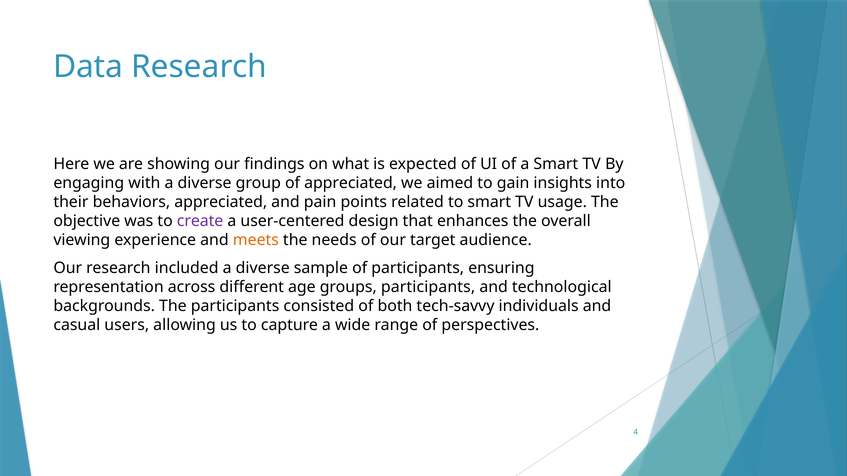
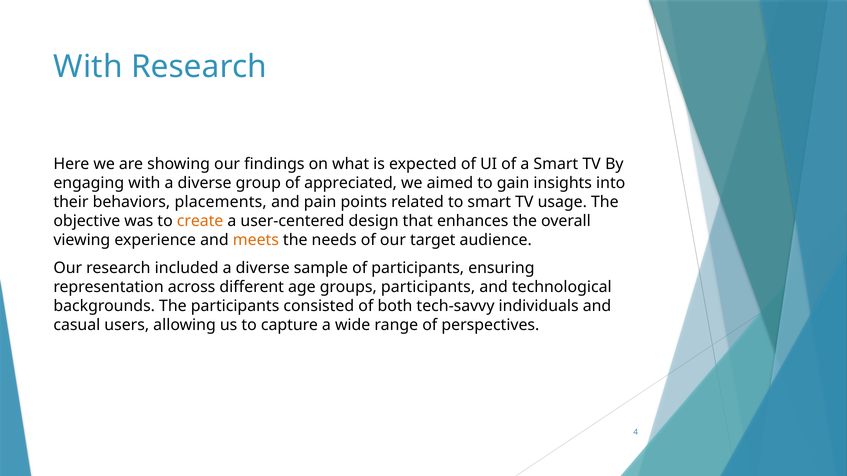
Data: Data -> With (88, 67)
behaviors appreciated: appreciated -> placements (221, 202)
create colour: purple -> orange (200, 221)
